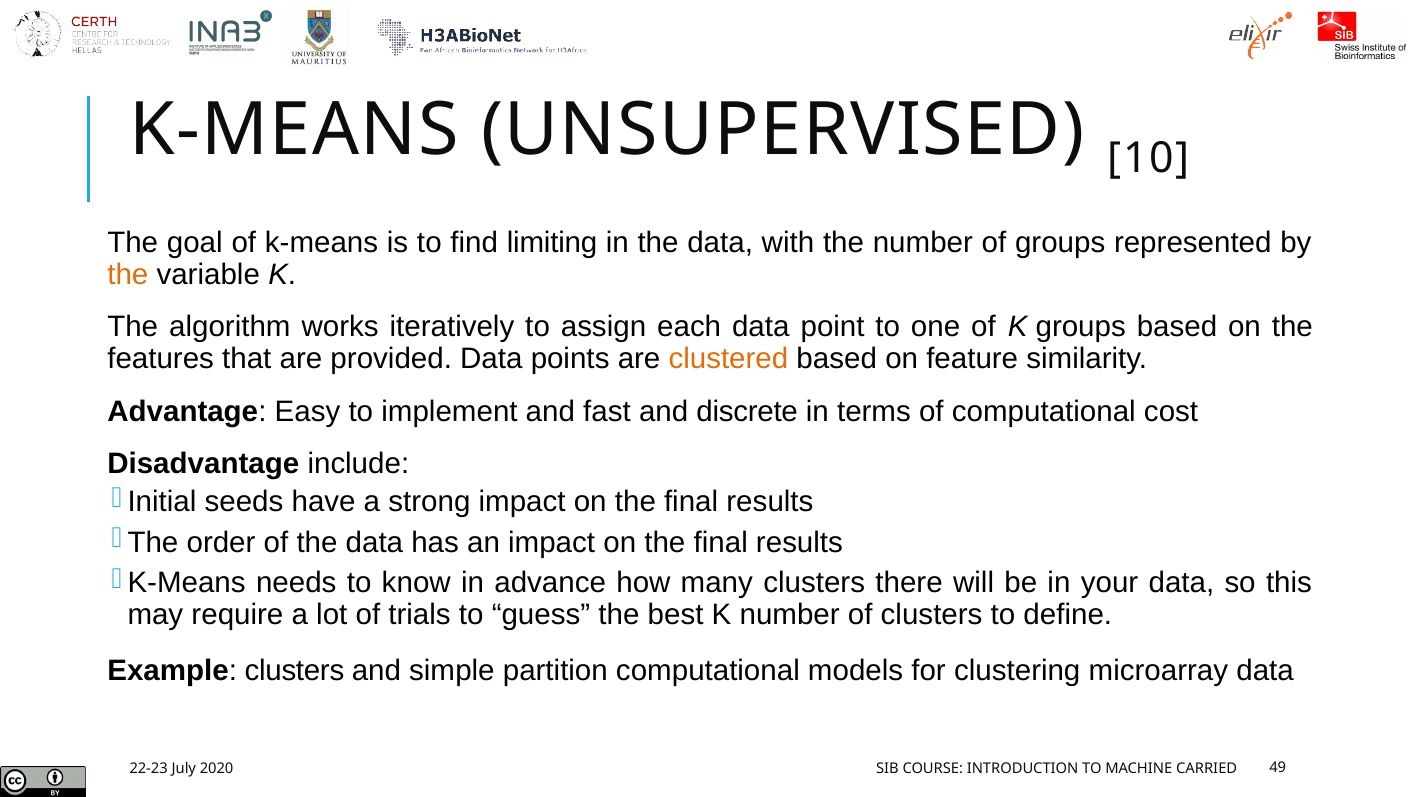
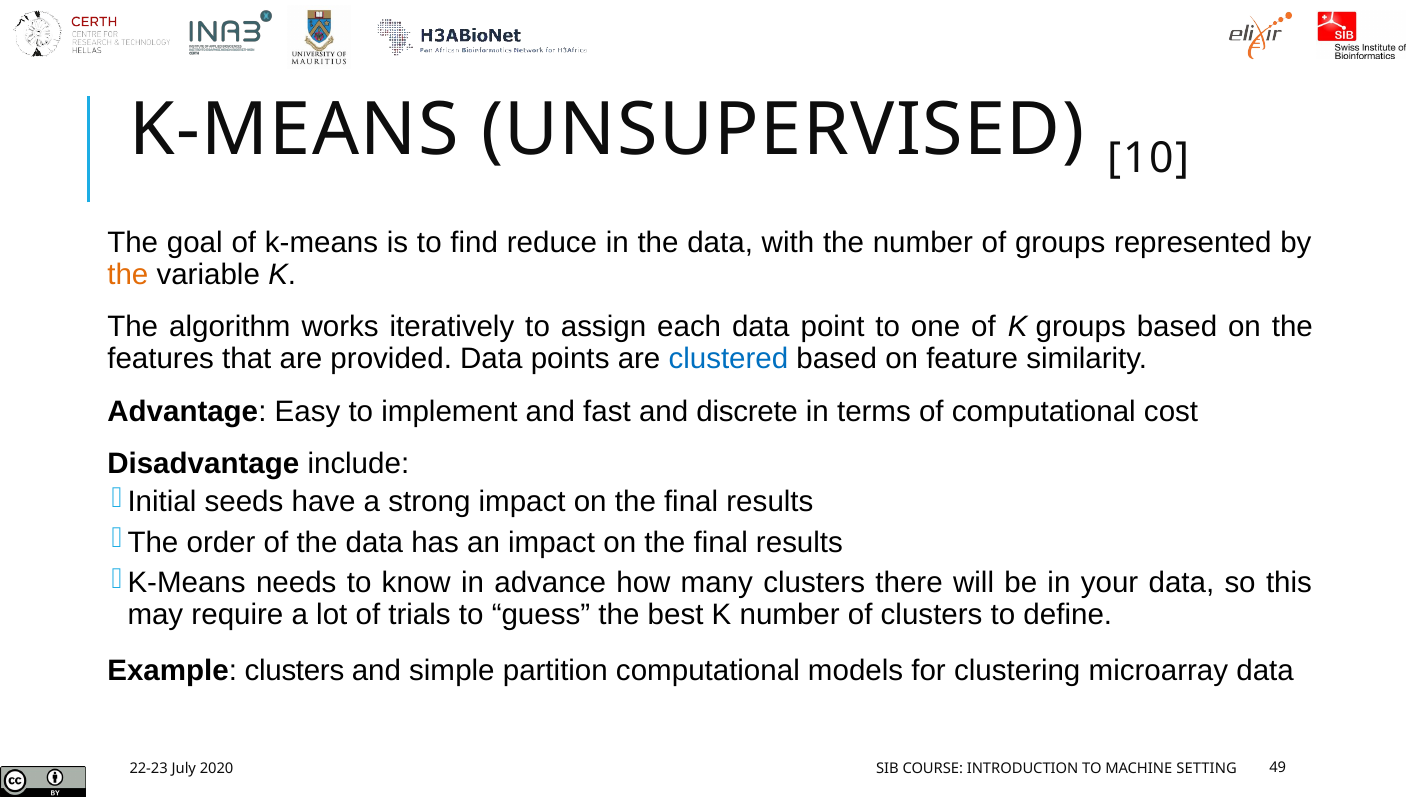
limiting: limiting -> reduce (552, 242)
clustered colour: orange -> blue (728, 359)
CARRIED: CARRIED -> SETTING (1207, 768)
